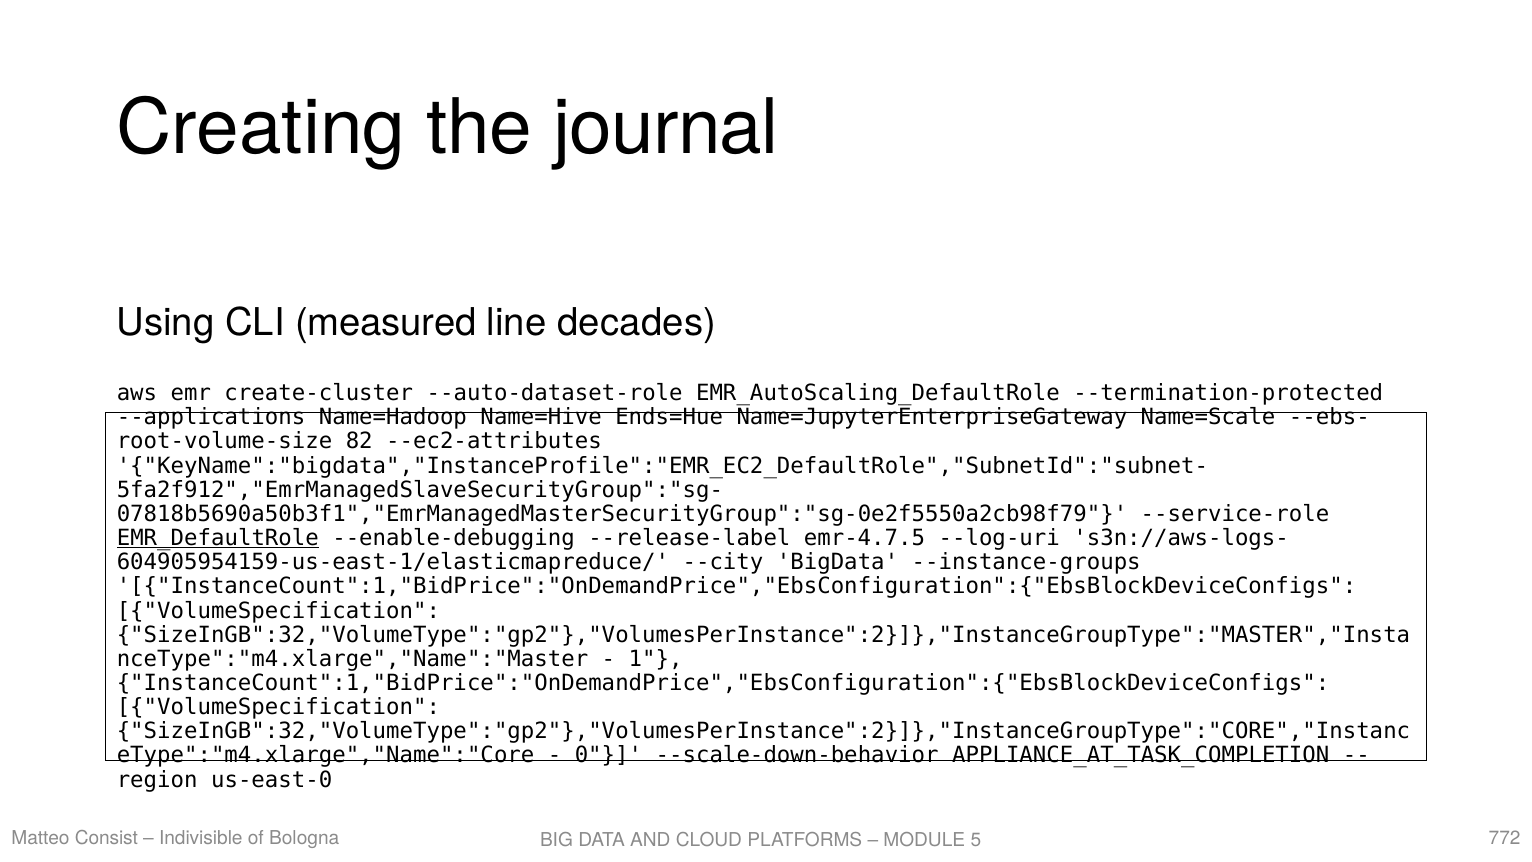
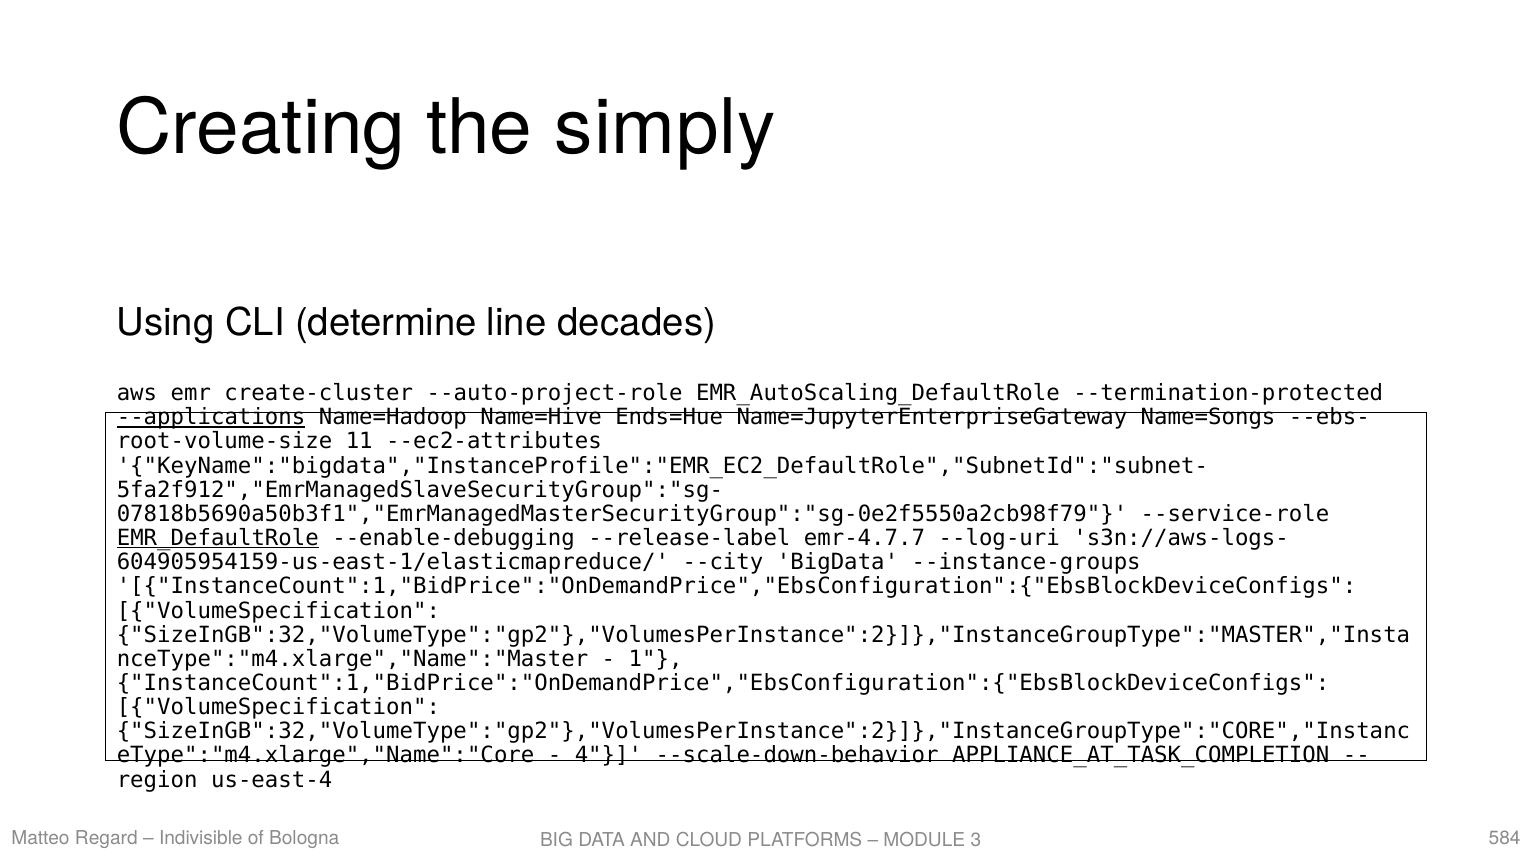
journal: journal -> simply (665, 129)
measured: measured -> determine (386, 323)
--auto-dataset-role: --auto-dataset-role -> --auto-project-role (555, 393)
--applications underline: none -> present (211, 417)
Name=Scale: Name=Scale -> Name=Songs (1208, 417)
82: 82 -> 11 (359, 441)
emr-4.7.5: emr-4.7.5 -> emr-4.7.7 (864, 538)
0: 0 -> 4 (608, 755)
us-east-0: us-east-0 -> us-east-4 (272, 780)
Consist: Consist -> Regard (106, 838)
772: 772 -> 584 (1505, 838)
5: 5 -> 3 (976, 840)
